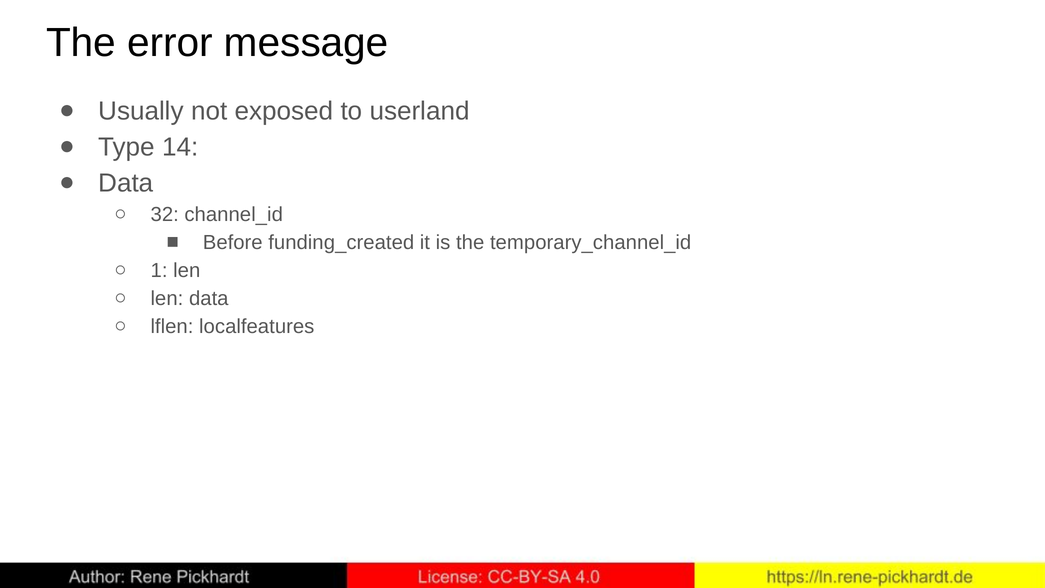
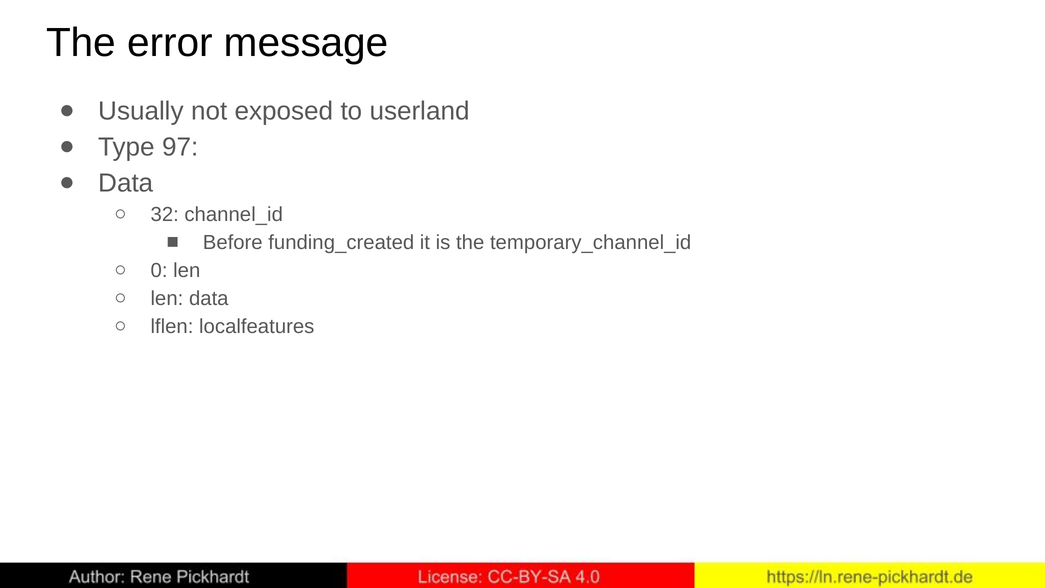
14: 14 -> 97 (180, 147)
1: 1 -> 0 (159, 270)
